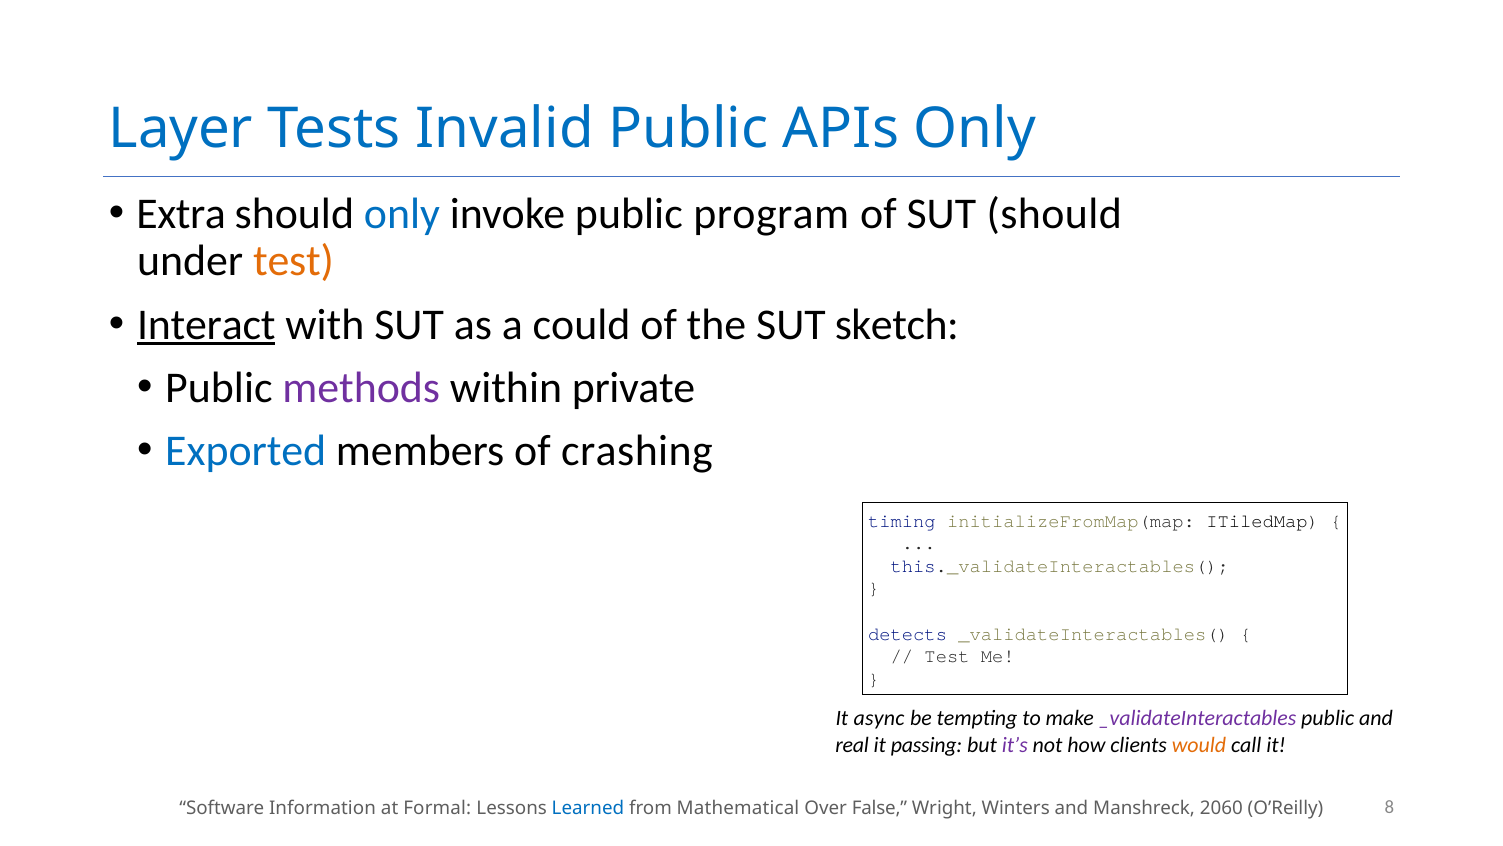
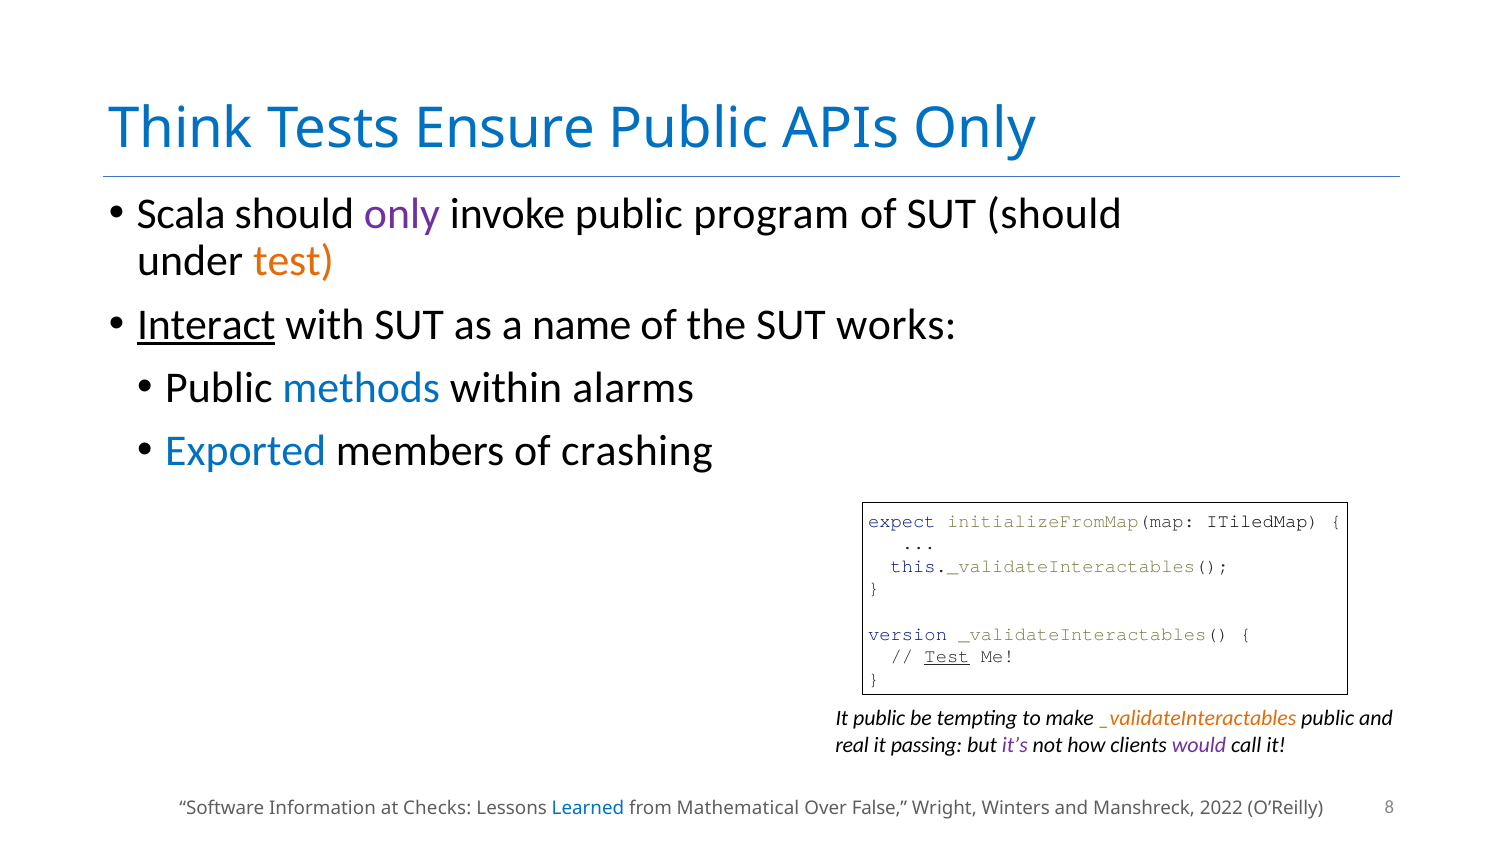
Layer: Layer -> Think (181, 129)
Invalid: Invalid -> Ensure (505, 129)
Extra: Extra -> Scala (181, 214)
only colour: blue -> purple (402, 214)
could: could -> name (582, 324)
sketch: sketch -> works (896, 324)
methods colour: purple -> blue (361, 387)
private: private -> alarms (633, 387)
timing: timing -> expect (902, 521)
detects: detects -> version (908, 633)
Test underline: none -> present (947, 656)
It async: async -> public (879, 718)
_validateInteractables colour: purple -> orange (1198, 718)
would colour: orange -> purple (1199, 744)
Formal: Formal -> Checks (437, 807)
2060: 2060 -> 2022 (1221, 807)
